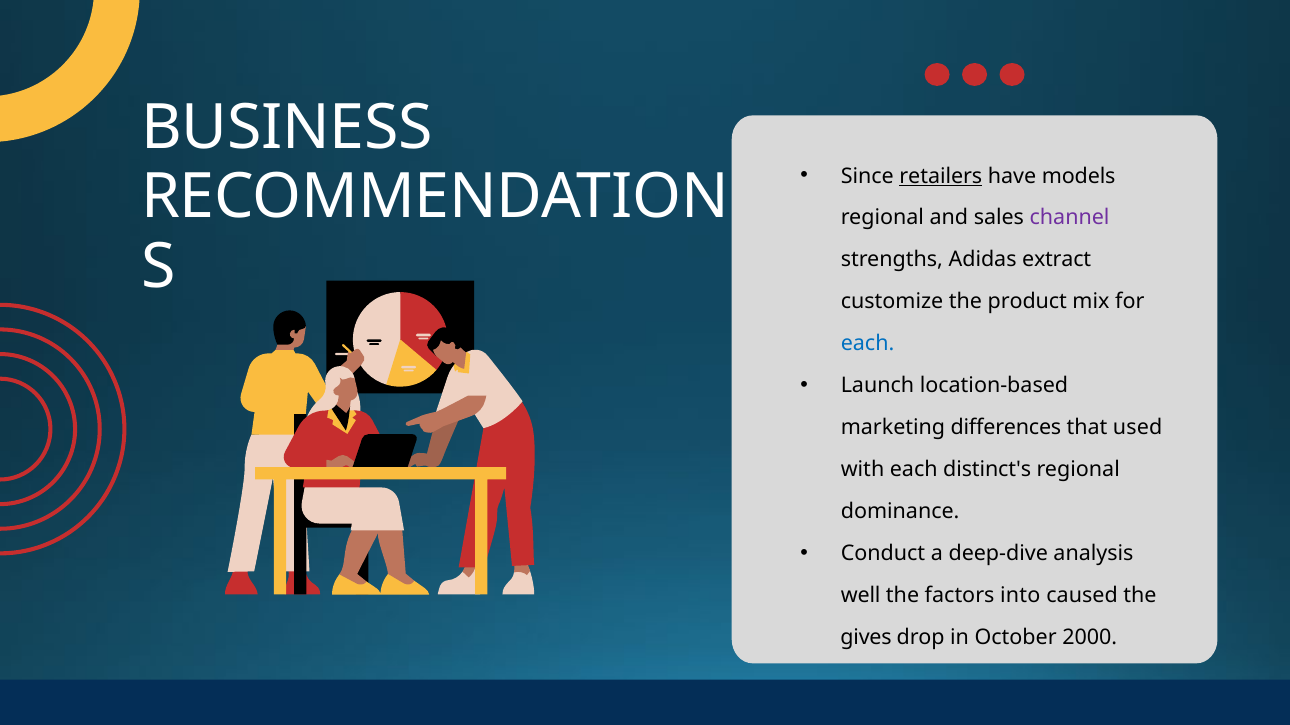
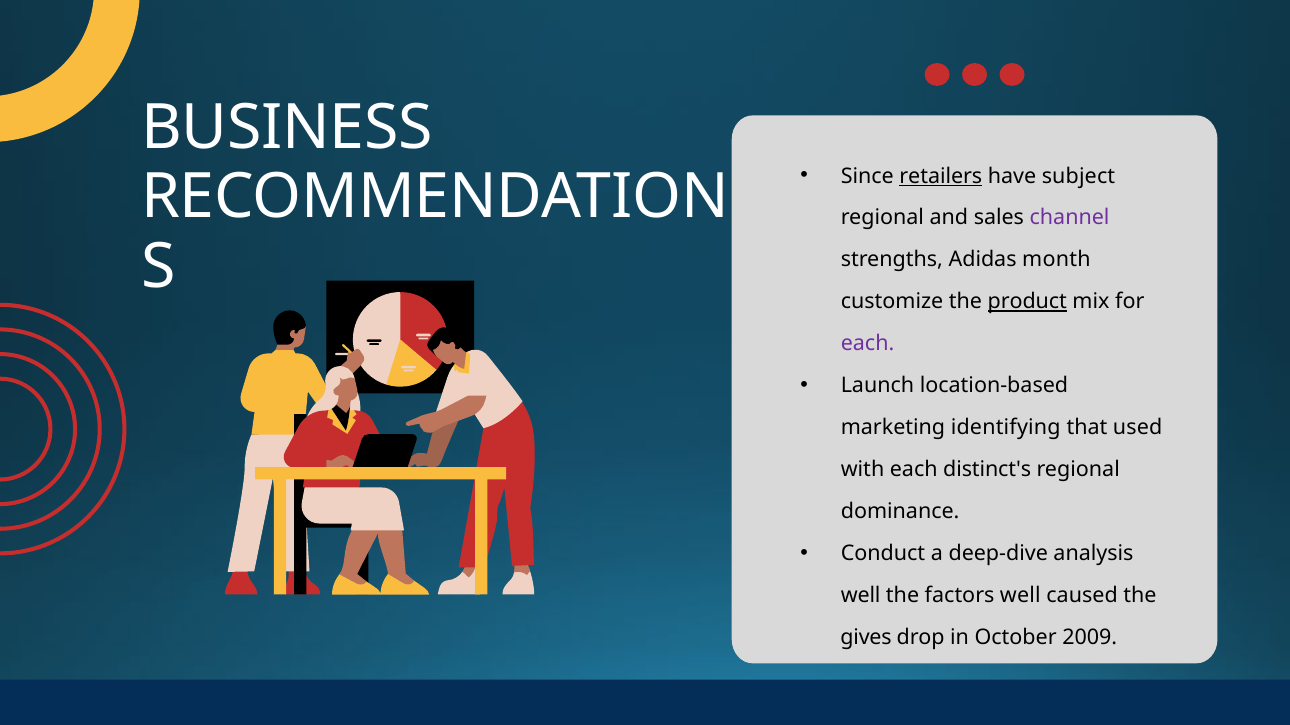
models: models -> subject (1079, 176)
extract: extract -> month (1056, 260)
product underline: none -> present (1027, 302)
each colour: blue -> purple (868, 344)
differences: differences -> identifying (1006, 428)
factors into: into -> well (1020, 596)
2000: 2000 -> 2009 (1090, 638)
